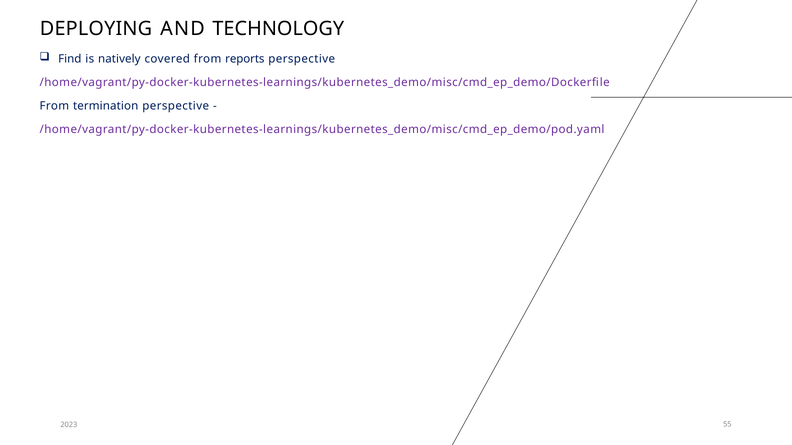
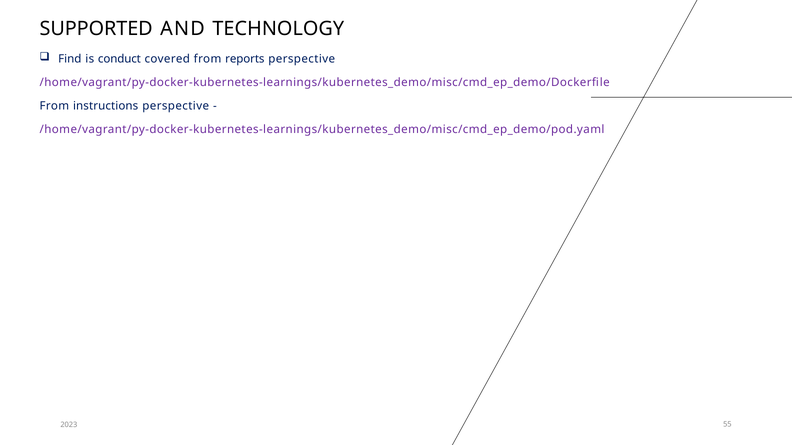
DEPLOYING: DEPLOYING -> SUPPORTED (96, 29)
natively: natively -> conduct (119, 59)
termination: termination -> instructions (106, 106)
